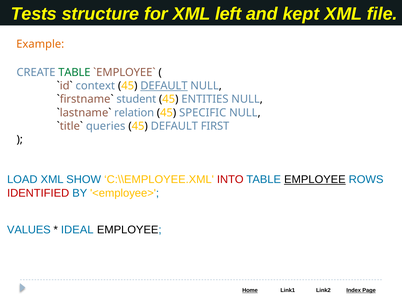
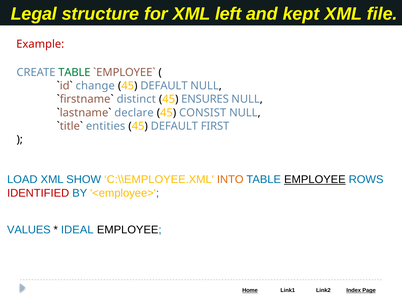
Tests: Tests -> Legal (34, 14)
Example colour: orange -> red (40, 44)
context: context -> change (95, 86)
DEFAULT underline: present -> none (164, 86)
student: student -> distinct (136, 99)
ENTITIES: ENTITIES -> ENSURES (205, 99)
relation: relation -> declare (134, 112)
SPECIFIC: SPECIFIC -> CONSIST (203, 112)
queries: queries -> entities (106, 126)
INTO colour: red -> orange (230, 179)
